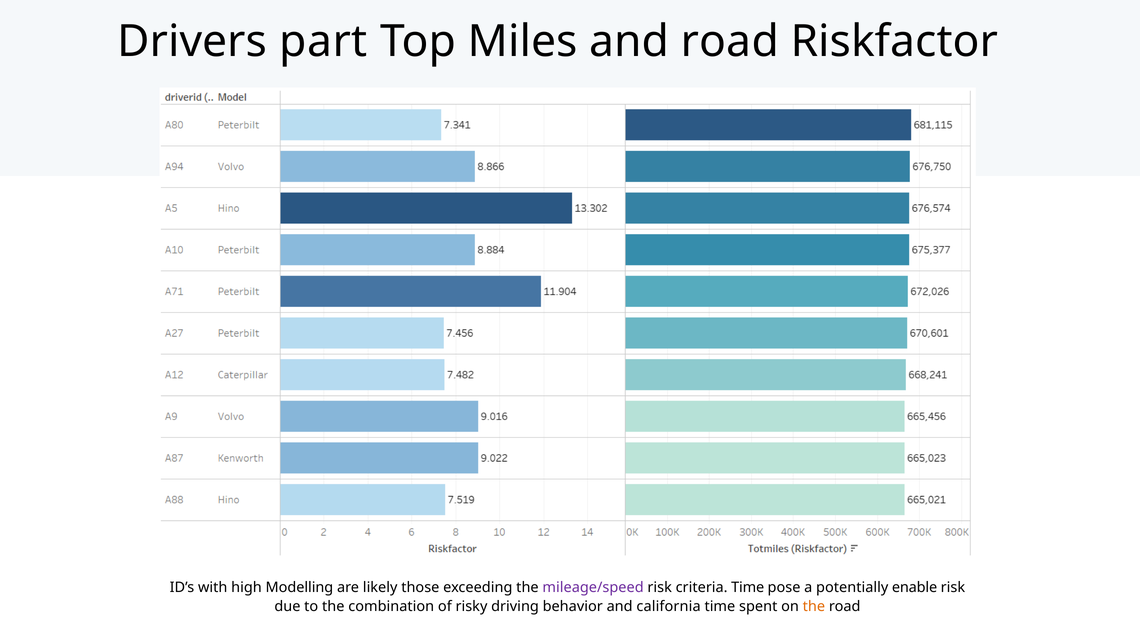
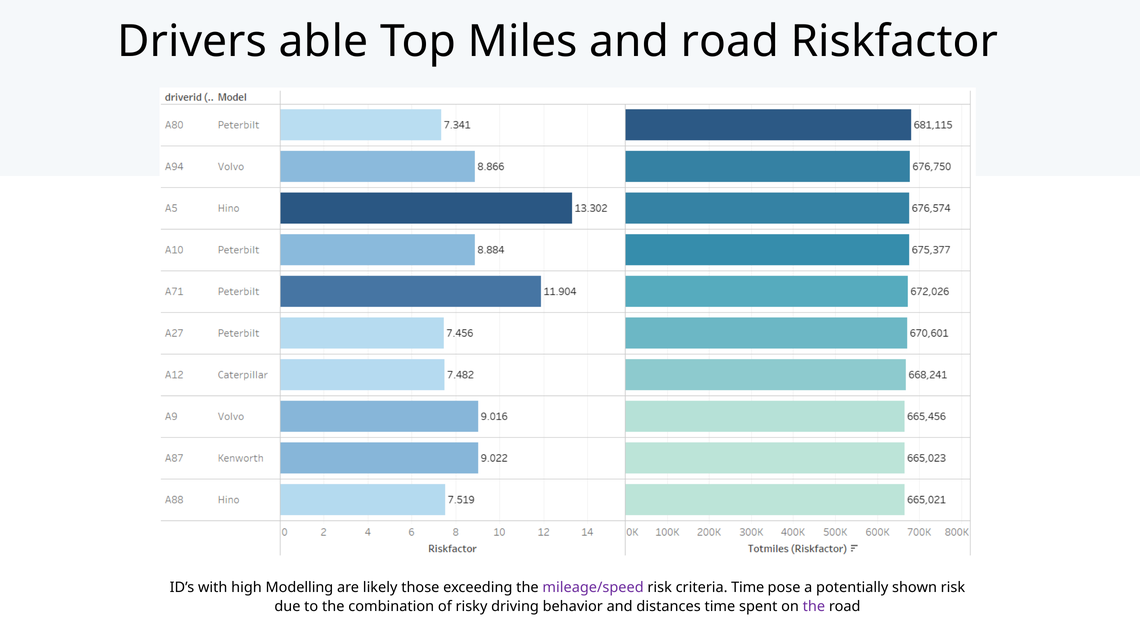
part: part -> able (324, 42)
enable: enable -> shown (915, 588)
california: california -> distances (669, 607)
the colour: orange -> purple (814, 607)
